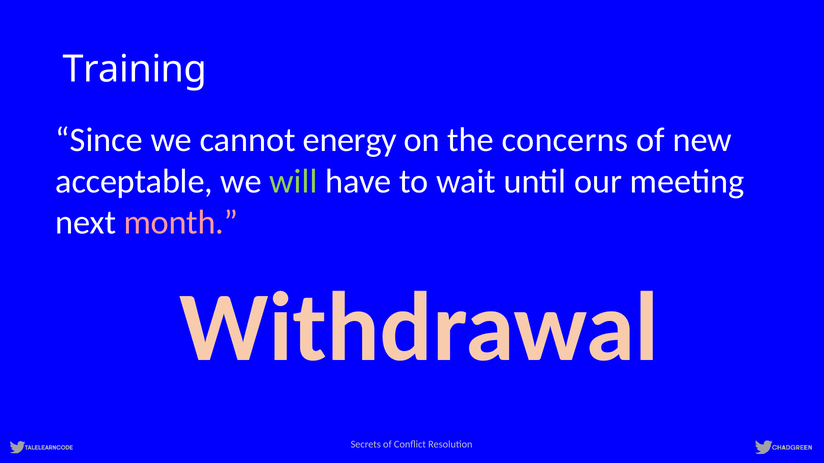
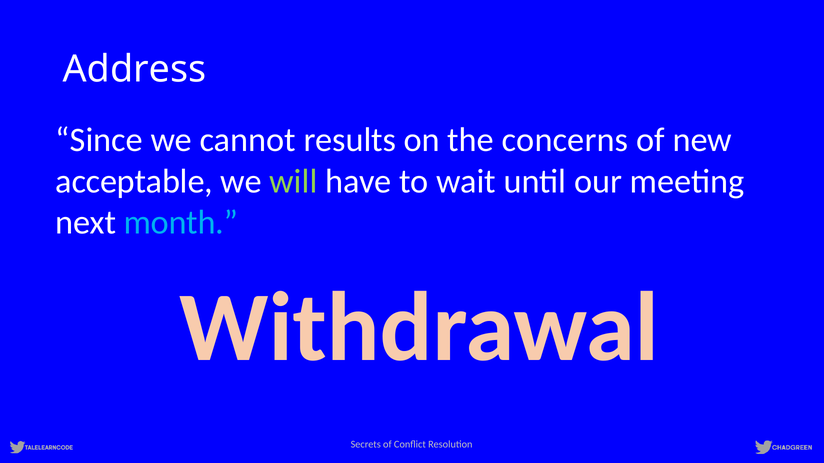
Training: Training -> Address (135, 69)
energy: energy -> results (350, 140)
month colour: pink -> light blue (181, 223)
